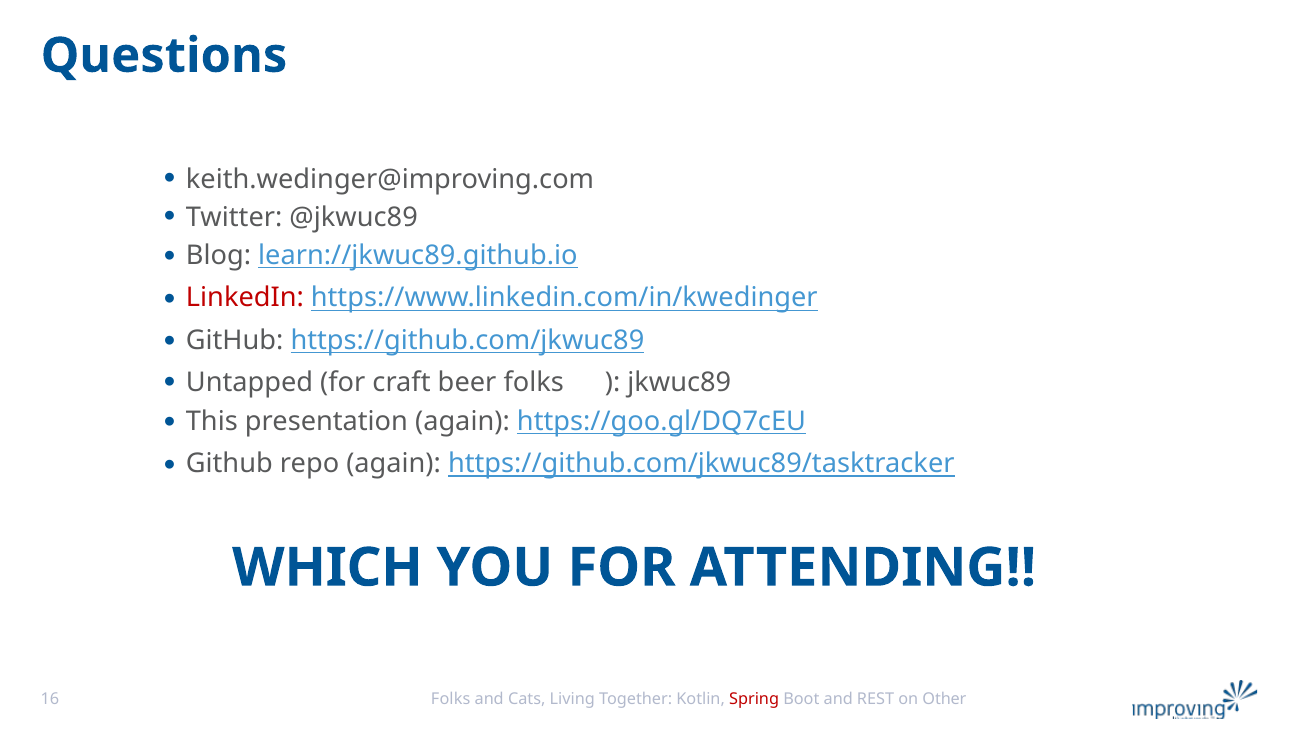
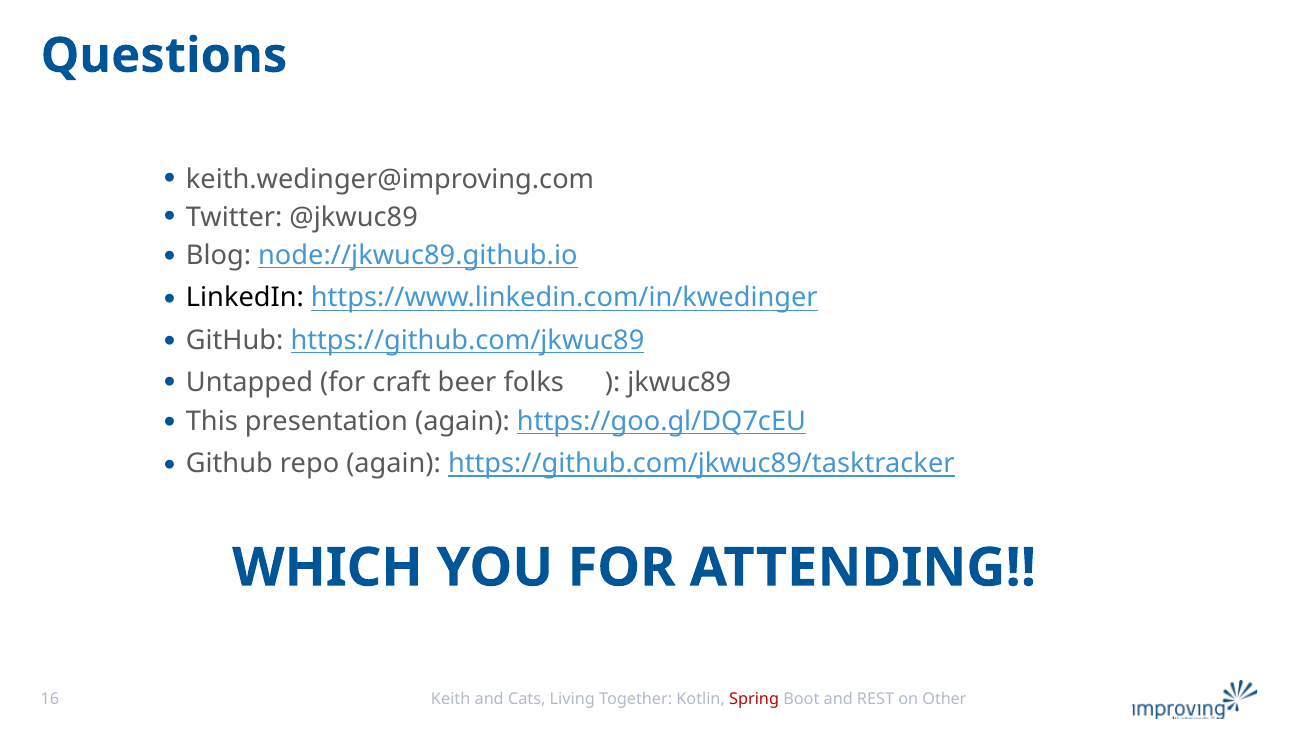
learn://jkwuc89.github.io: learn://jkwuc89.github.io -> node://jkwuc89.github.io (418, 255)
LinkedIn colour: red -> black (245, 298)
Folks: Folks -> Keith (451, 699)
